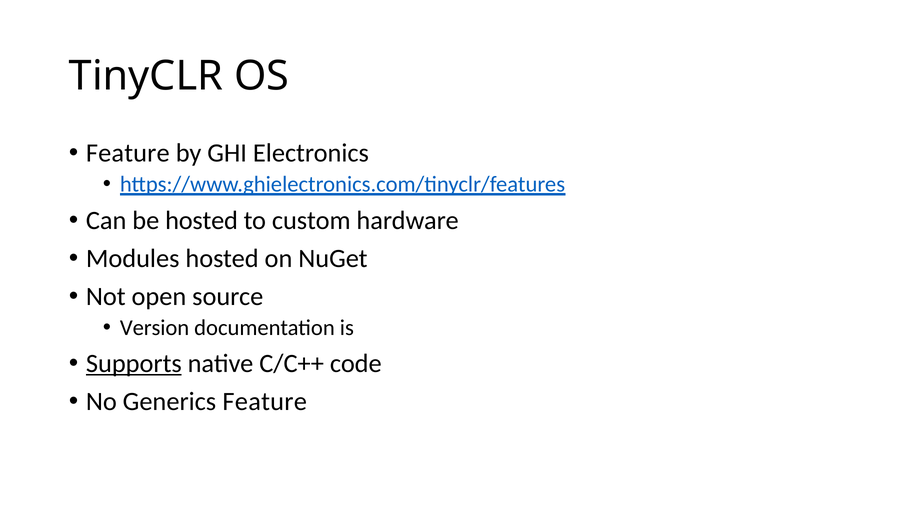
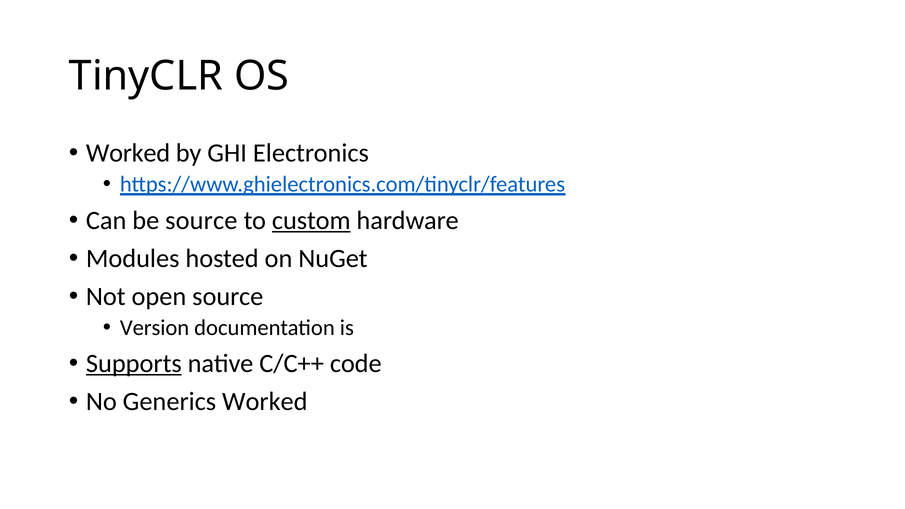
Feature: Feature -> Worked (128, 153)
be hosted: hosted -> source (201, 221)
custom underline: none -> present (311, 221)
Generics Feature: Feature -> Worked (265, 401)
